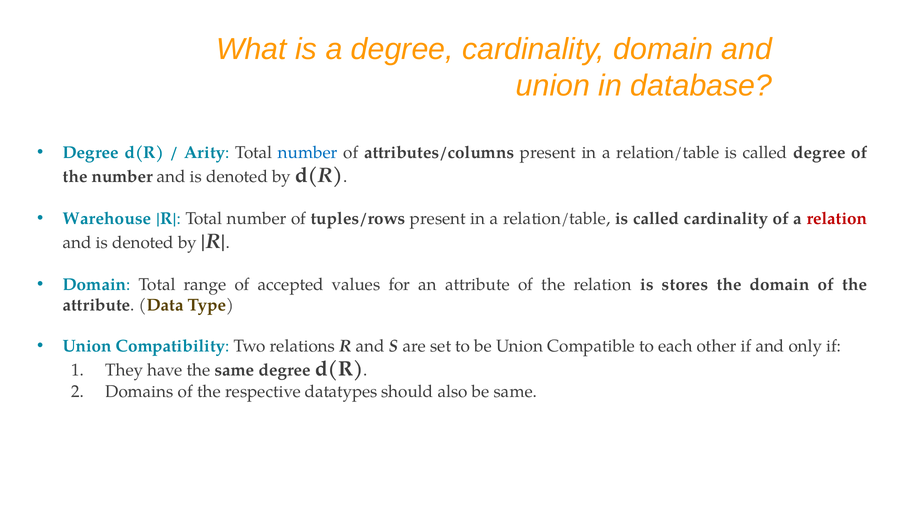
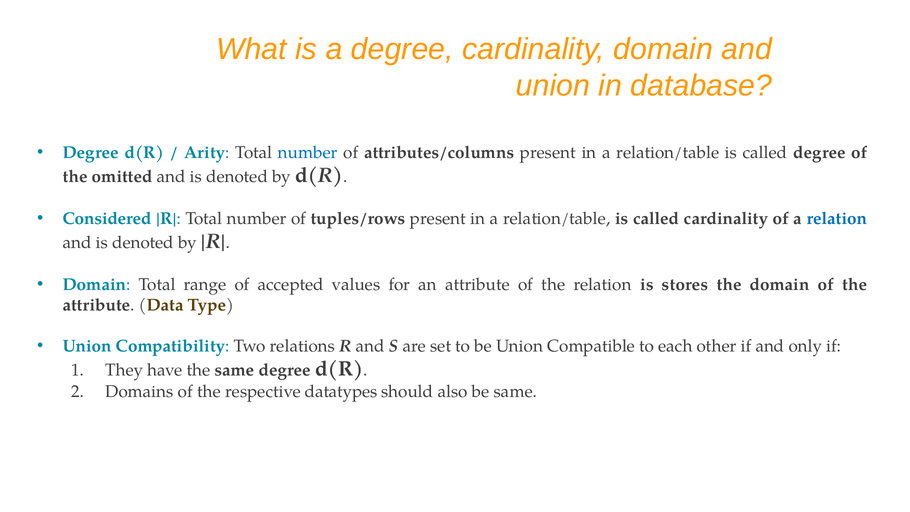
the number: number -> omitted (122, 177)
Warehouse: Warehouse -> Considered (107, 218)
relation colour: red -> blue (837, 218)
